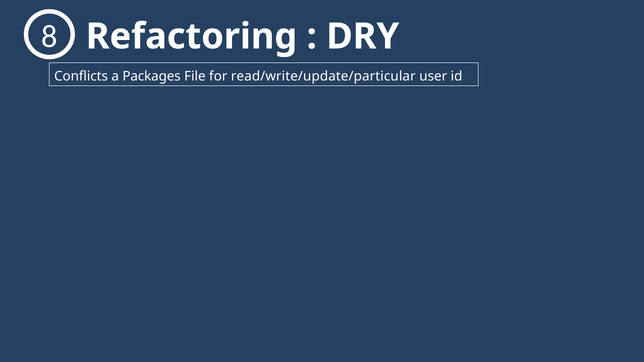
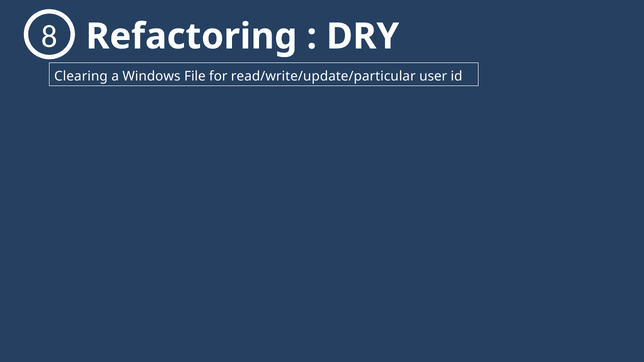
Conflicts: Conflicts -> Clearing (81, 77)
Packages: Packages -> Windows (151, 77)
